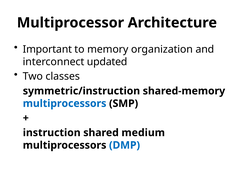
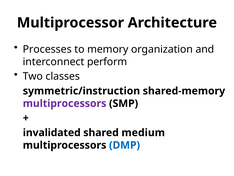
Important: Important -> Processes (47, 49)
updated: updated -> perform (107, 62)
multiprocessors colour: blue -> purple (65, 103)
instruction: instruction -> invalidated (52, 132)
